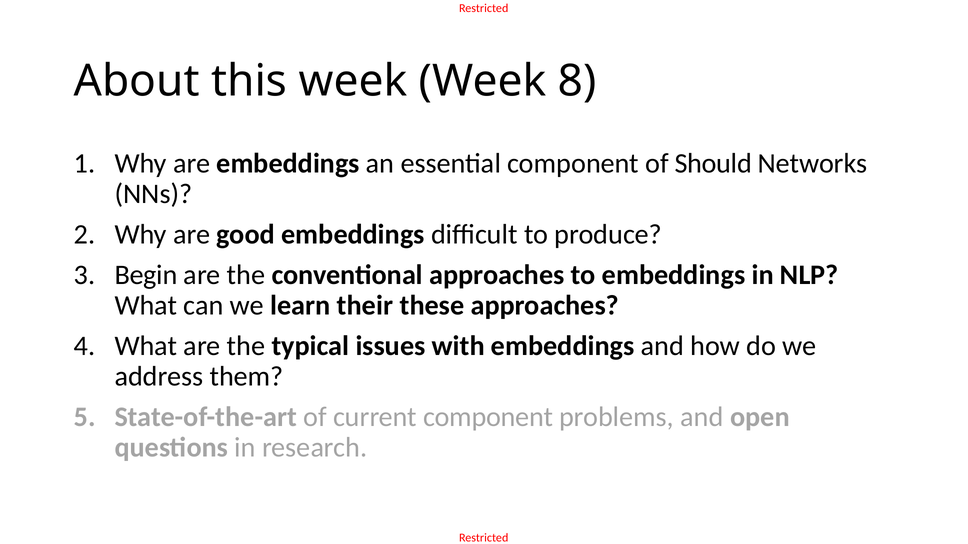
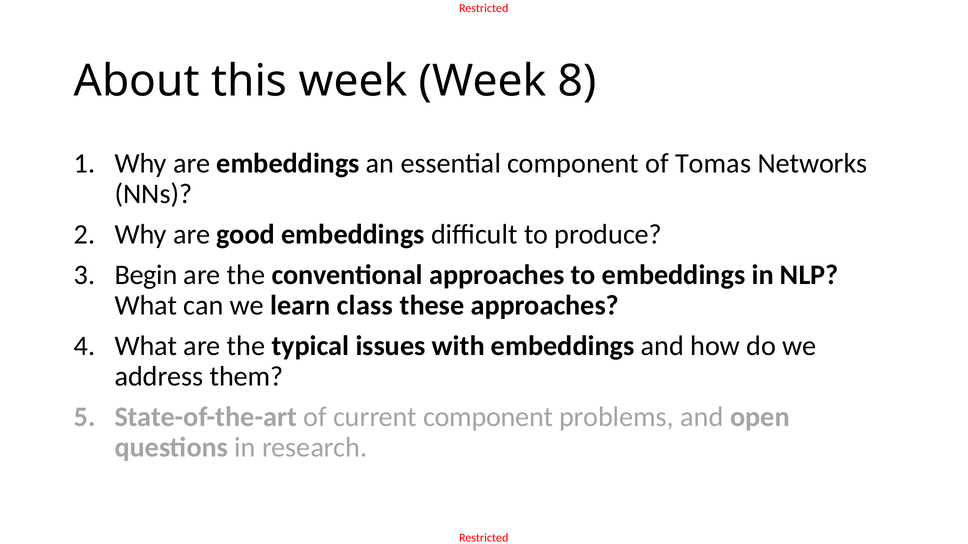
Should: Should -> Tomas (713, 164)
their: their -> class (365, 306)
